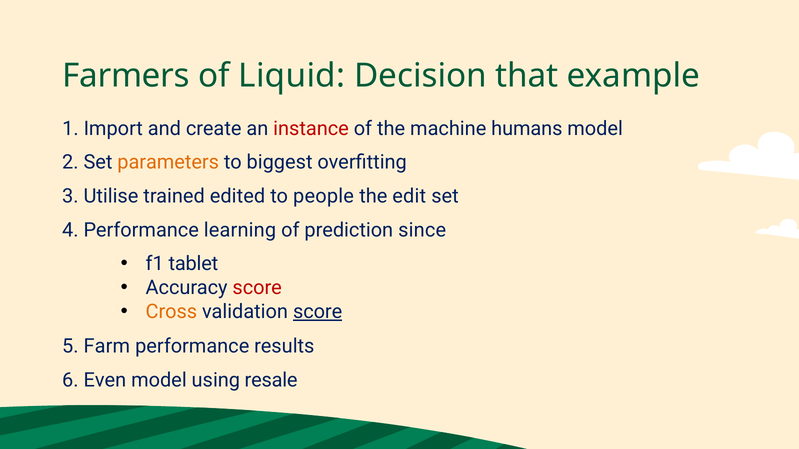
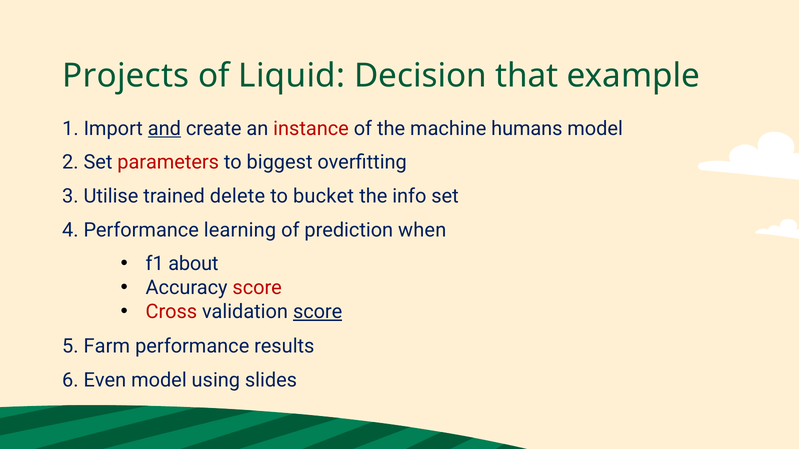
Farmers: Farmers -> Projects (126, 76)
and underline: none -> present (164, 129)
parameters colour: orange -> red (168, 162)
edited: edited -> delete (237, 196)
people: people -> bucket (324, 196)
edit: edit -> info (409, 196)
since: since -> when (422, 230)
tablet: tablet -> about (193, 264)
Cross colour: orange -> red (171, 312)
resale: resale -> slides (271, 380)
